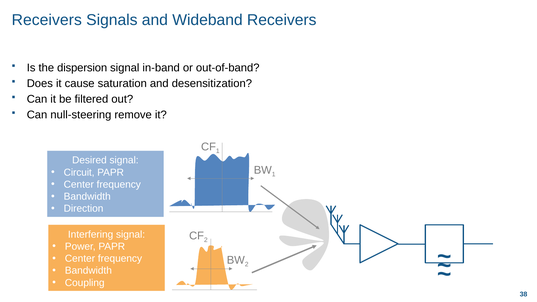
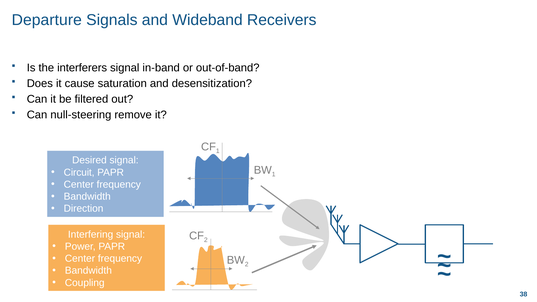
Receivers: Receivers -> Departure (47, 20)
dispersion: dispersion -> interferers (82, 68)
